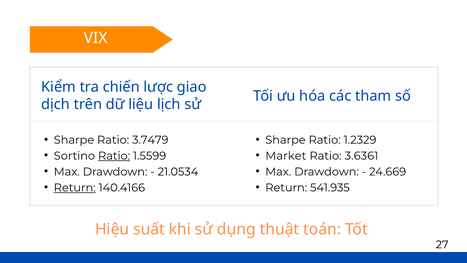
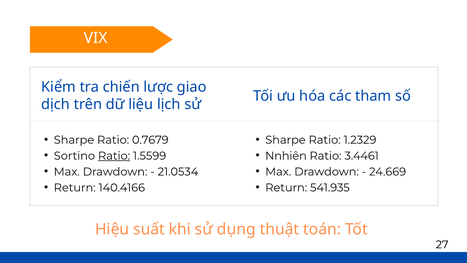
3.7479: 3.7479 -> 0.7679 (150, 140)
Market: Market -> Nnhiên (286, 156)
3.6361: 3.6361 -> 3.4461 (362, 156)
Return underline: present -> none (75, 187)
